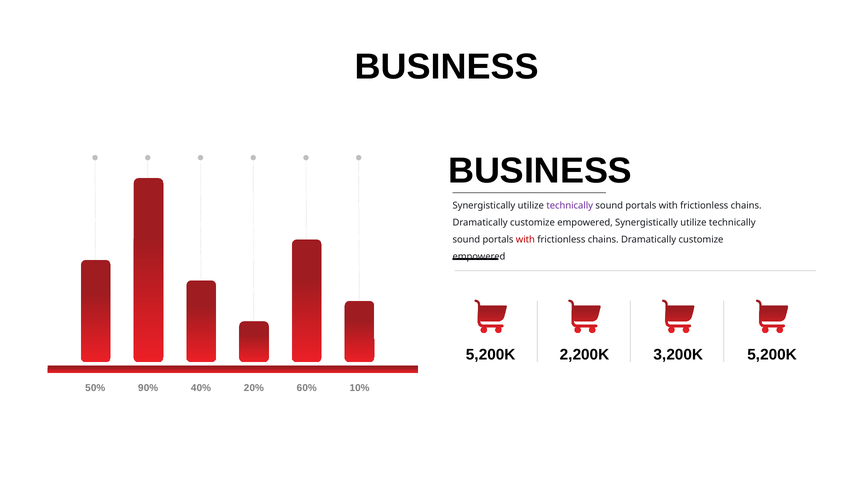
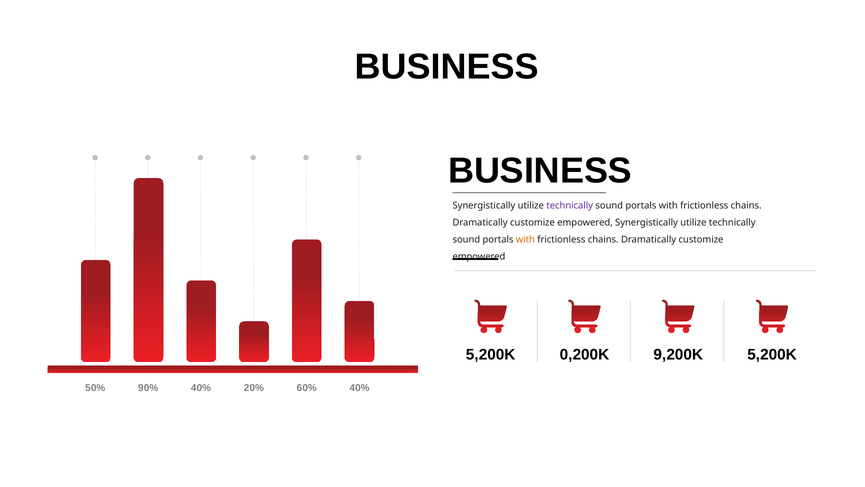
with colour: red -> orange (525, 239)
200K 2: 2 -> 0 (566, 354)
200K 3: 3 -> 9 (660, 354)
6 0% 1: 1 -> 4 (352, 388)
